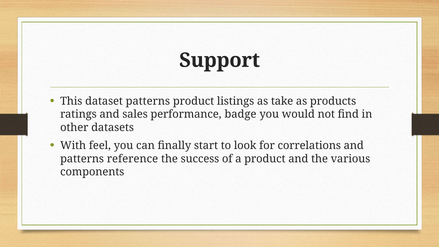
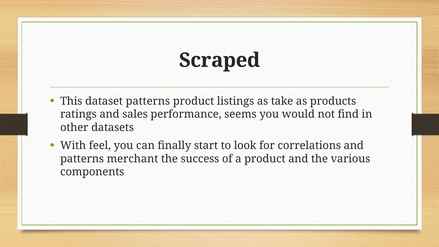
Support: Support -> Scraped (220, 60)
badge: badge -> seems (240, 114)
reference: reference -> merchant (132, 159)
